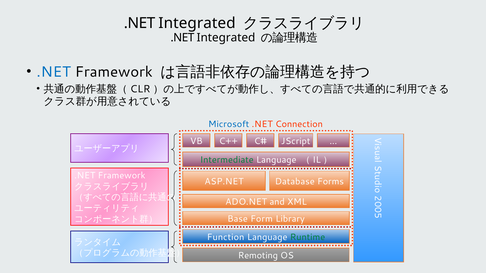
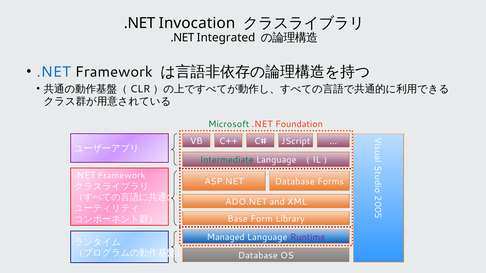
Integrated: Integrated -> Invocation (197, 23)
Microsoft colour: blue -> green (229, 124)
Connection: Connection -> Foundation (299, 124)
Function: Function -> Managed (226, 237)
Runtime colour: green -> purple (308, 237)
Remoting: Remoting -> Database (258, 256)
